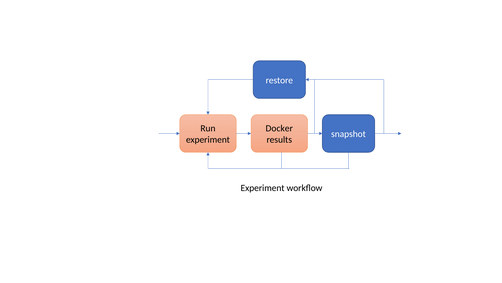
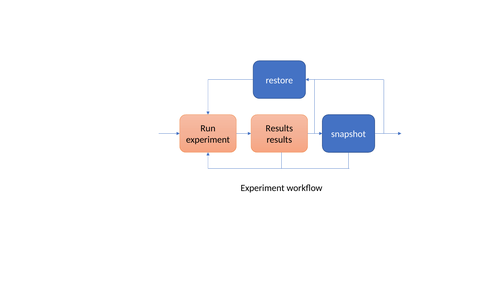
Docker: Docker -> Results (279, 128)
